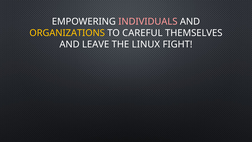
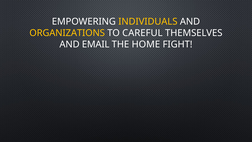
INDIVIDUALS colour: pink -> yellow (148, 22)
LEAVE: LEAVE -> EMAIL (96, 44)
LINUX: LINUX -> HOME (146, 44)
